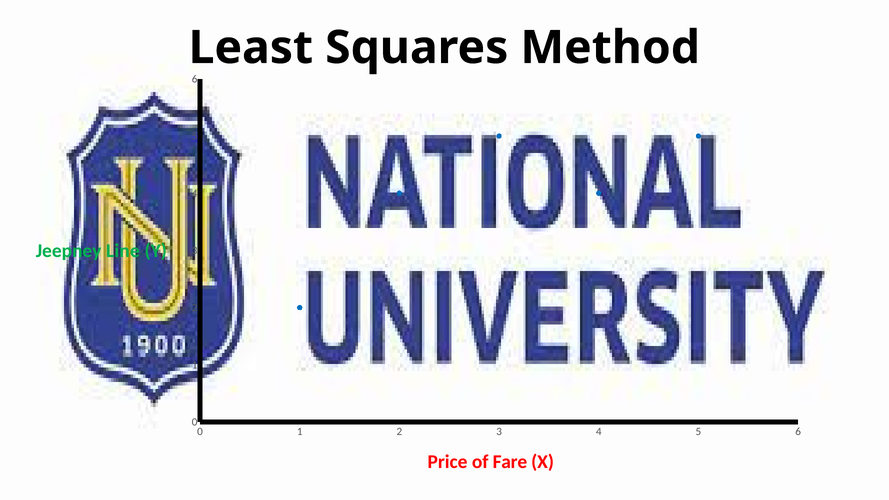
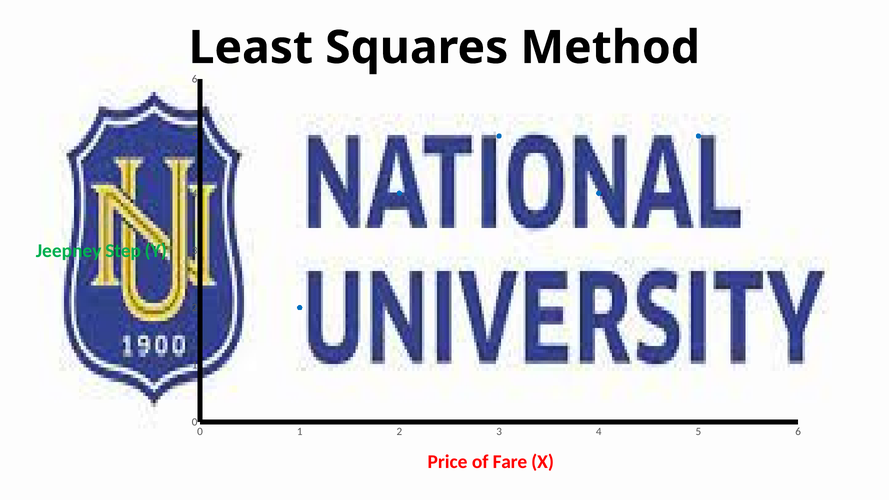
Line: Line -> Step (123, 251)
